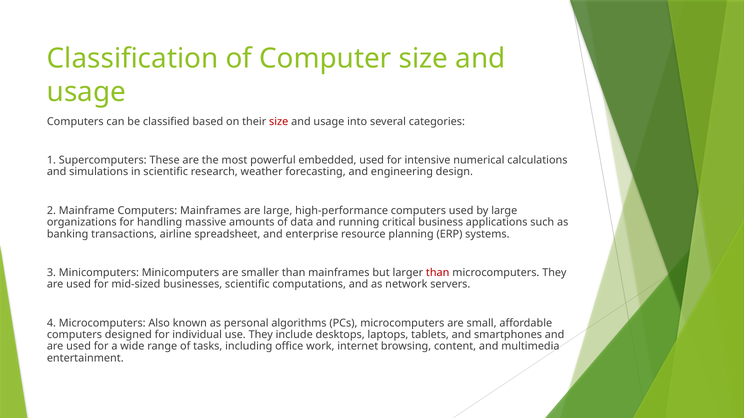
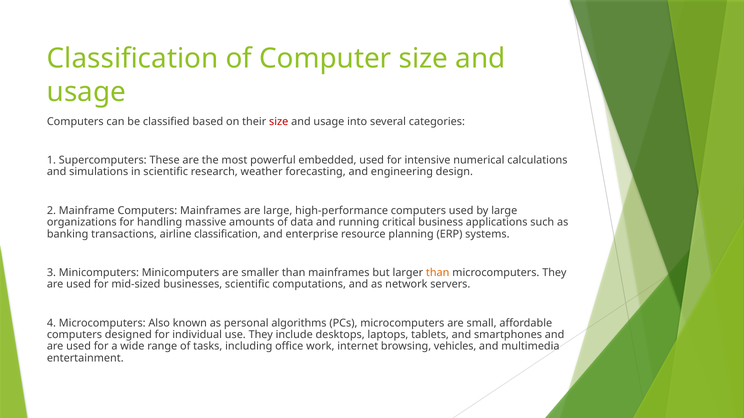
airline spreadsheet: spreadsheet -> classification (227, 234)
than colour: red -> orange (438, 273)
content: content -> vehicles (455, 347)
